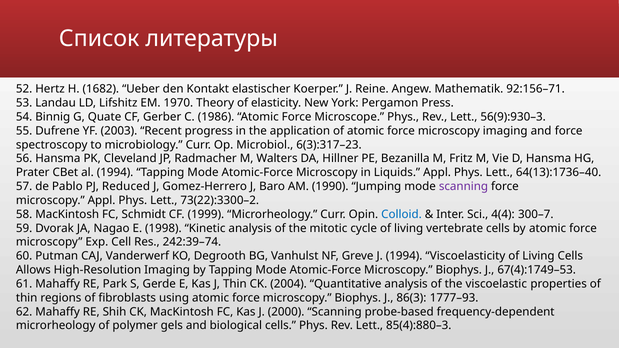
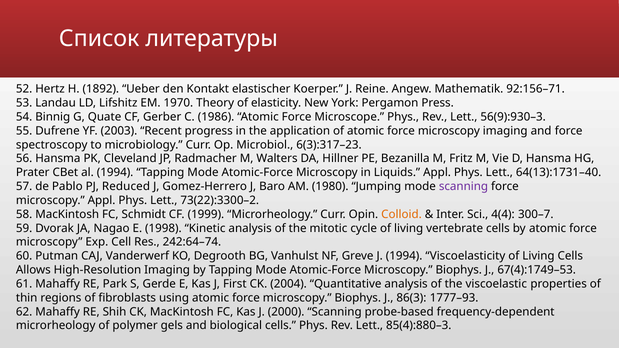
1682: 1682 -> 1892 (101, 89)
64(13):1736–40: 64(13):1736–40 -> 64(13):1731–40 (559, 173)
1990: 1990 -> 1980 (330, 187)
Colloid colour: blue -> orange (401, 214)
242:39–74: 242:39–74 -> 242:64–74 (192, 242)
J Thin: Thin -> First (235, 284)
